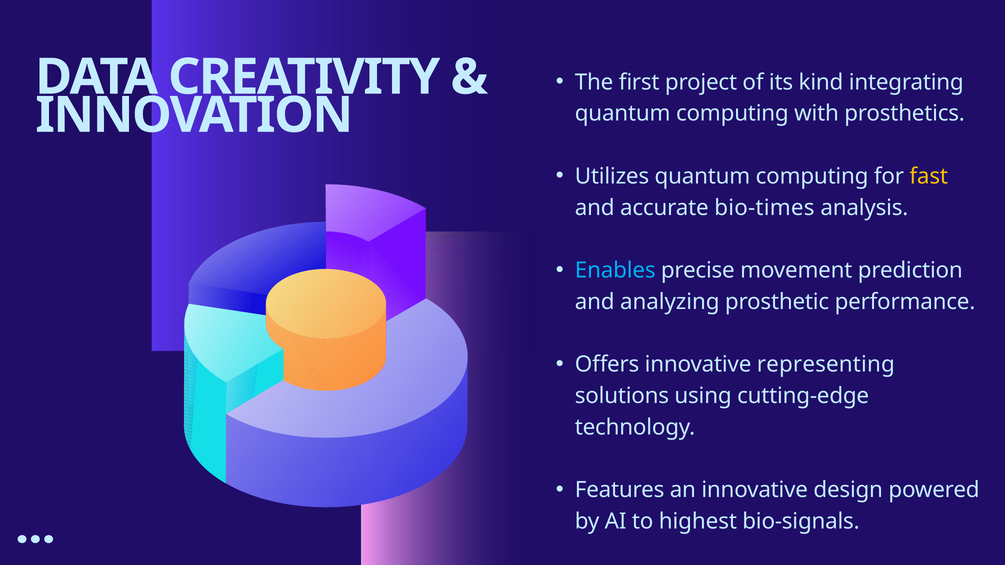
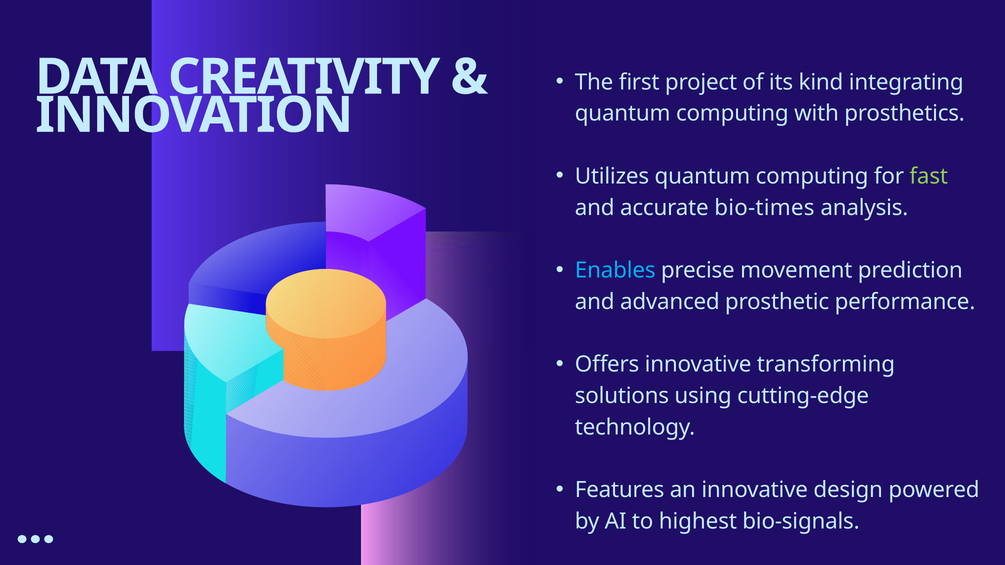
fast colour: yellow -> light green (929, 176)
analyzing: analyzing -> advanced (670, 302)
representing: representing -> transforming (826, 365)
